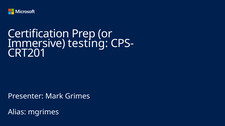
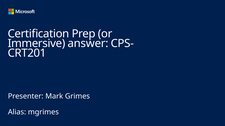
testing: testing -> answer (88, 44)
